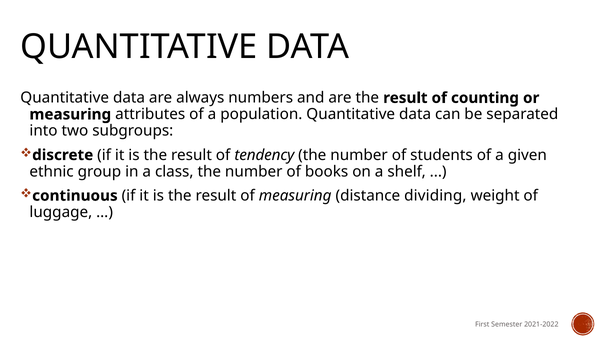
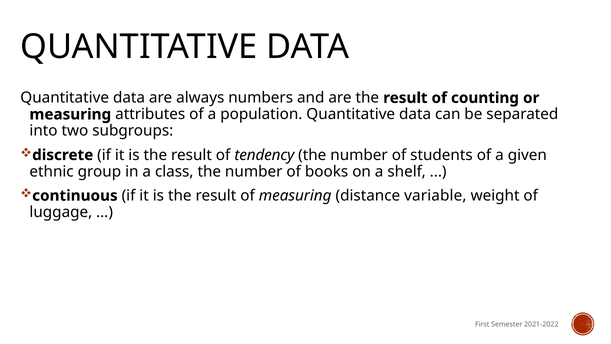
dividing: dividing -> variable (435, 196)
